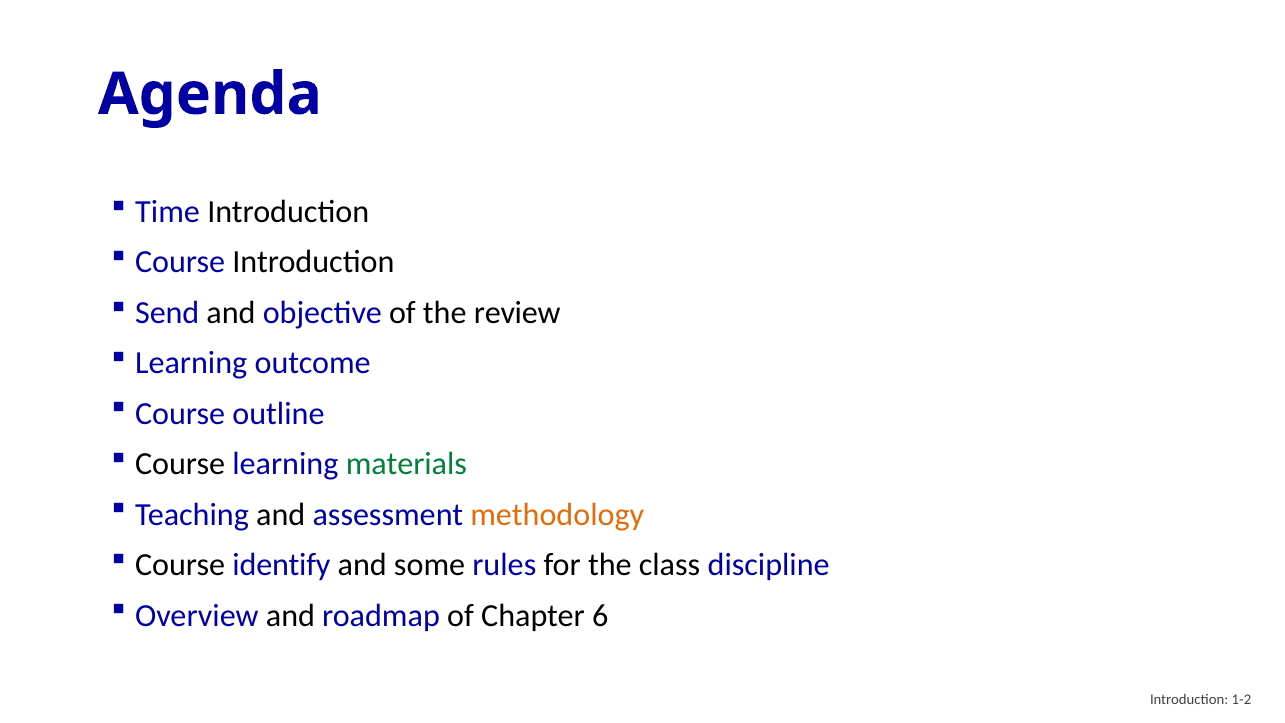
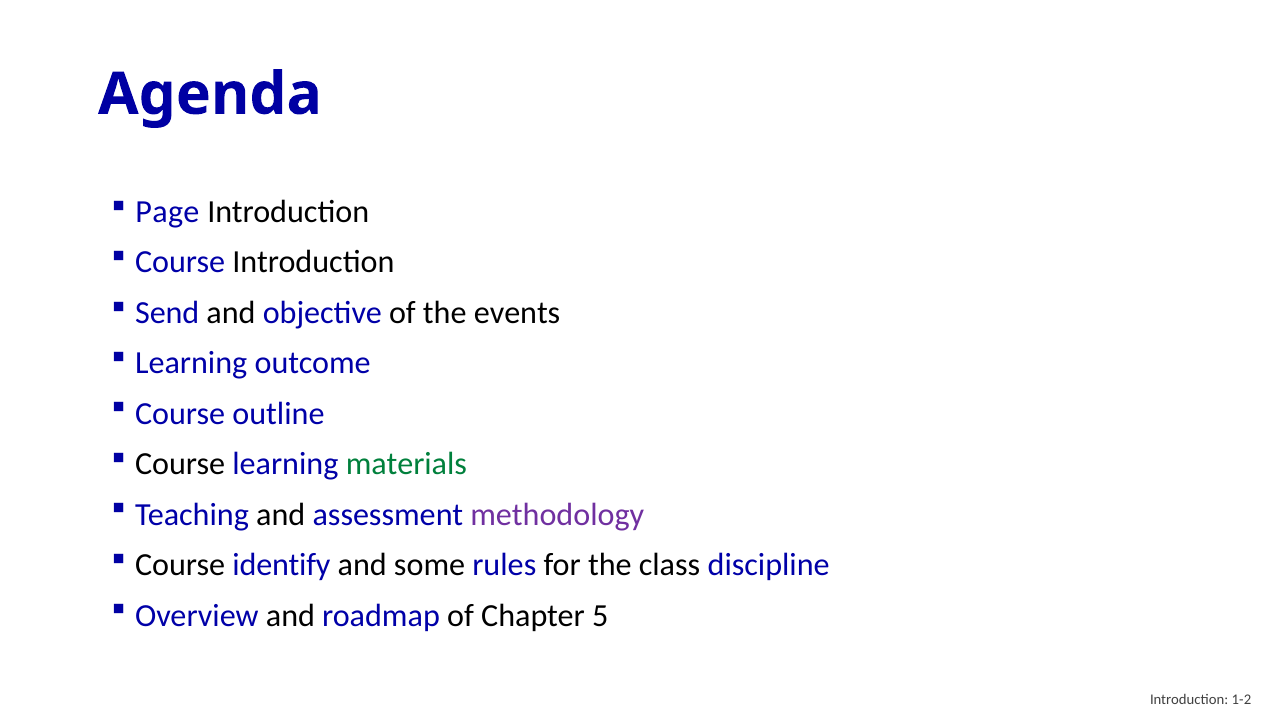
Time: Time -> Page (167, 212)
review: review -> events (517, 313)
methodology colour: orange -> purple (557, 514)
6: 6 -> 5 (600, 615)
